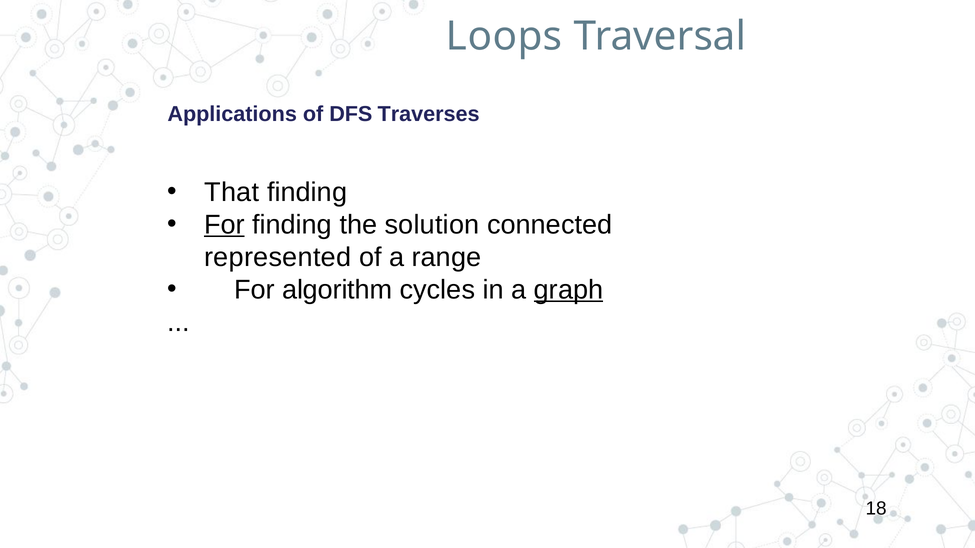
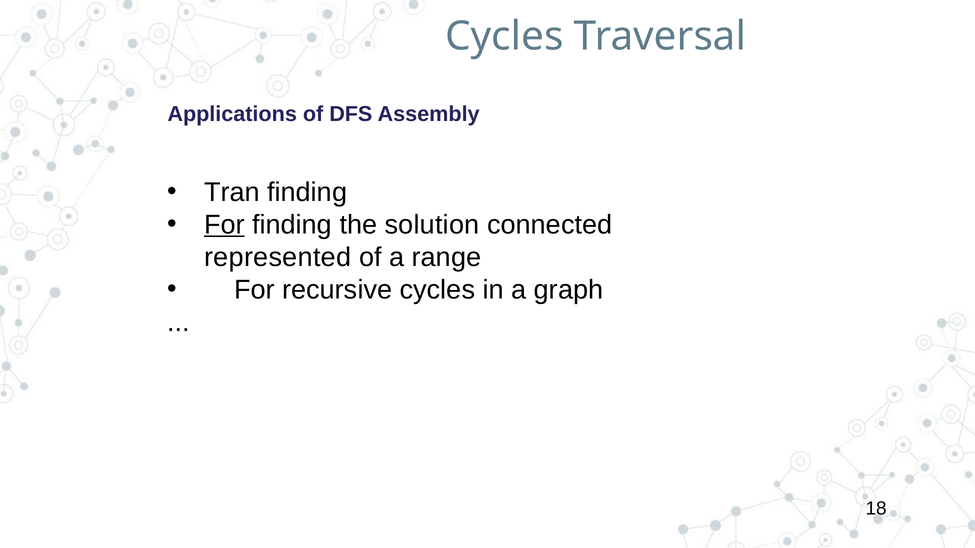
Loops: Loops -> Cycles (504, 37)
Traverses: Traverses -> Assembly (429, 114)
That: That -> Tran (232, 192)
algorithm: algorithm -> recursive (337, 290)
graph underline: present -> none (569, 290)
